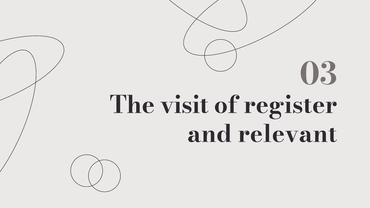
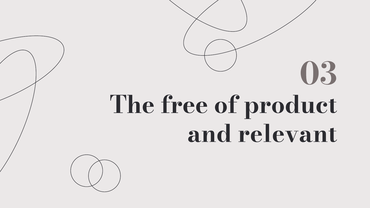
visit: visit -> free (184, 105)
register: register -> product (290, 105)
